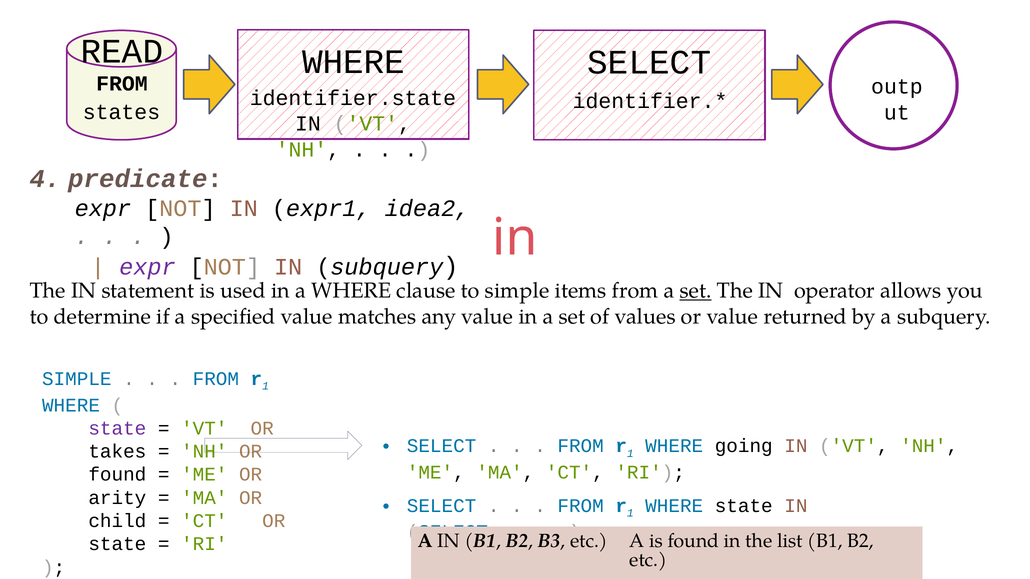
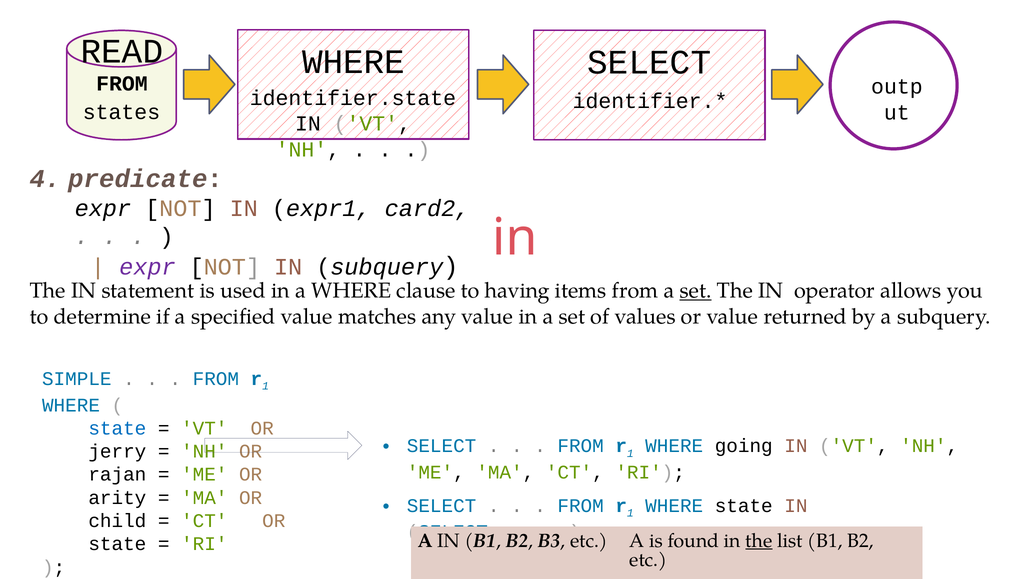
idea2: idea2 -> card2 (427, 208)
to simple: simple -> having (517, 291)
state colour: purple -> blue (117, 429)
takes: takes -> jerry (117, 452)
found: found -> rajan (117, 475)
the underline: none -> present (759, 541)
